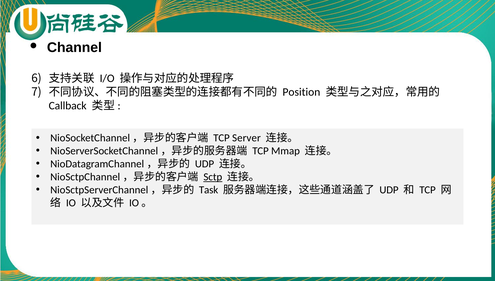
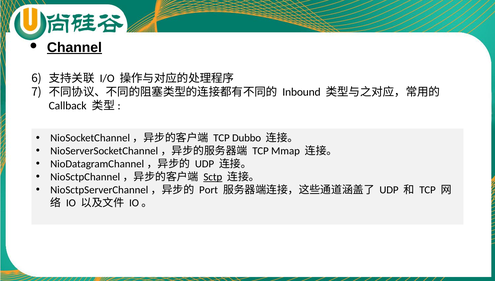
Channel underline: none -> present (74, 47)
Position: Position -> Inbound (302, 92)
Server: Server -> Dubbo (247, 138)
Task: Task -> Port (209, 190)
